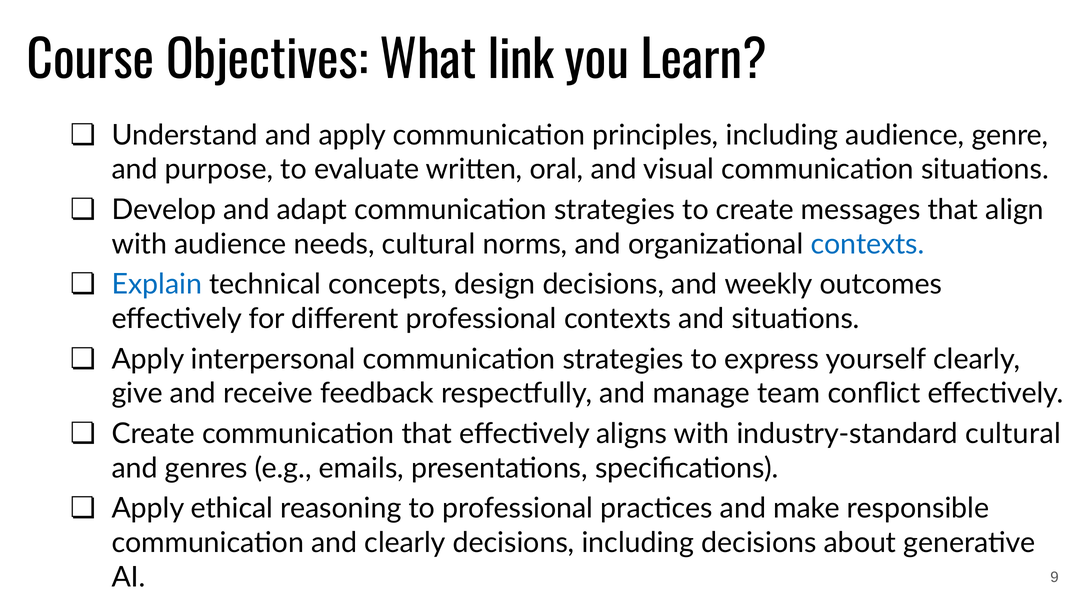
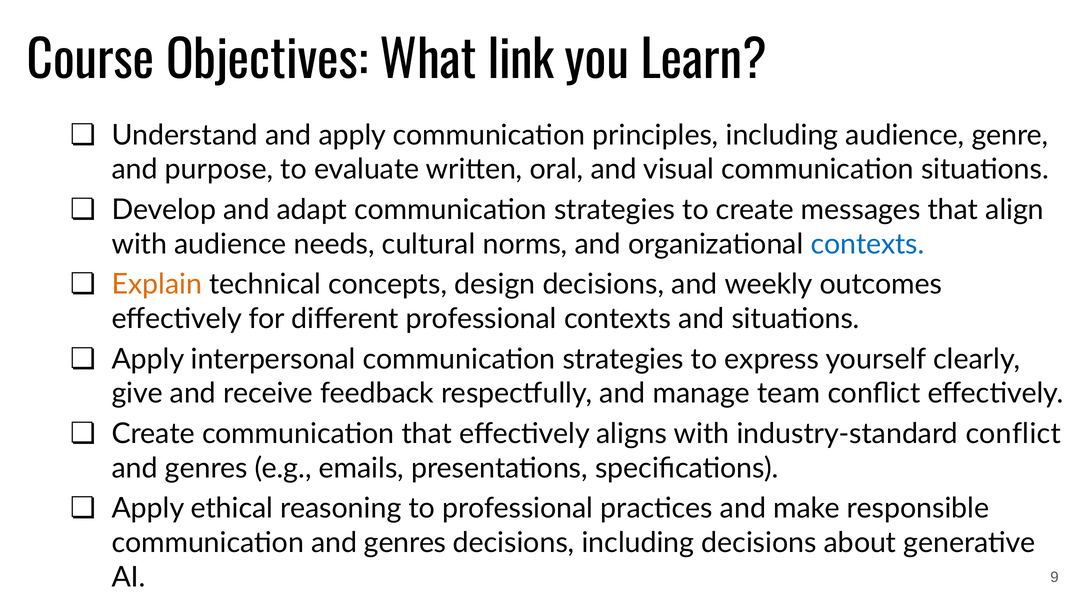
Explain colour: blue -> orange (157, 284)
industry-standard cultural: cultural -> conflict (1013, 434)
communication and clearly: clearly -> genres (405, 543)
